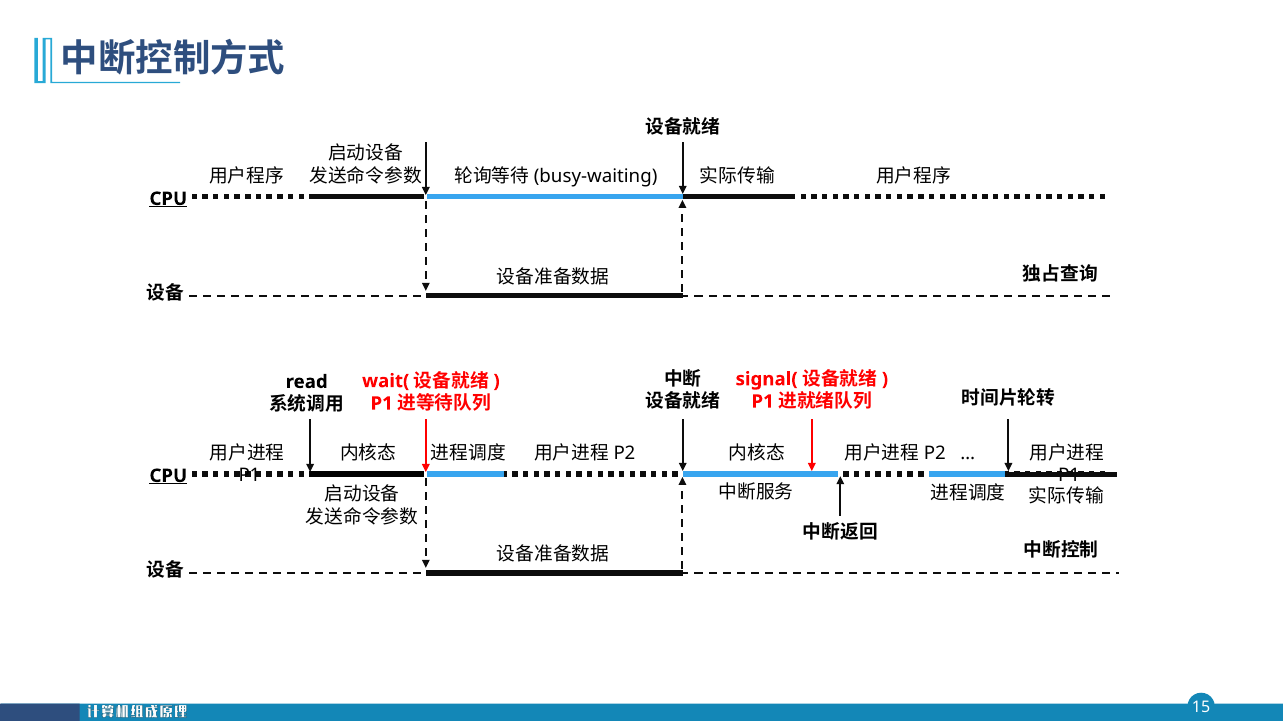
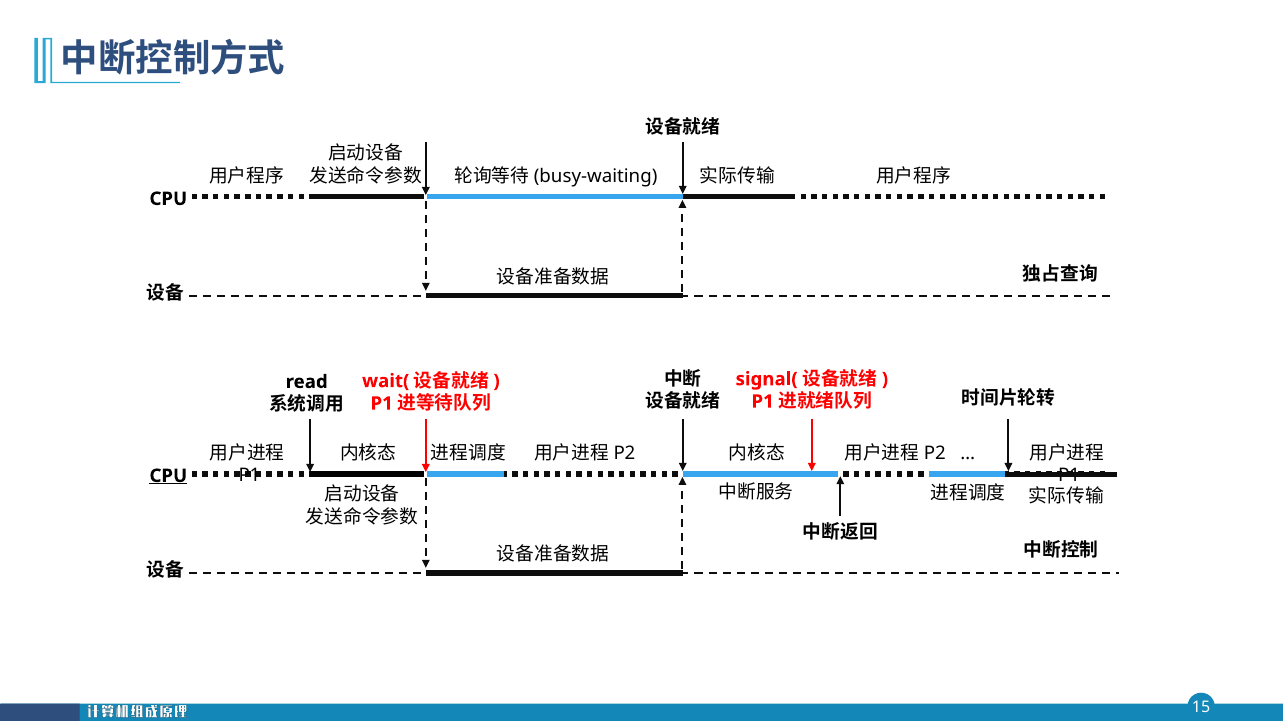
CPU underline: present -> none (168, 199)
